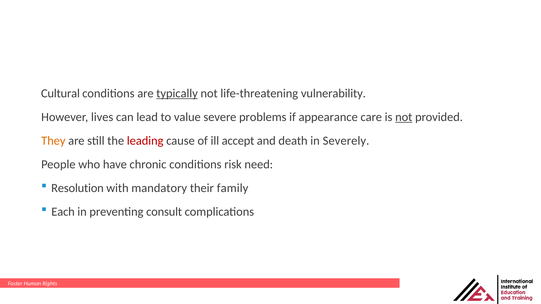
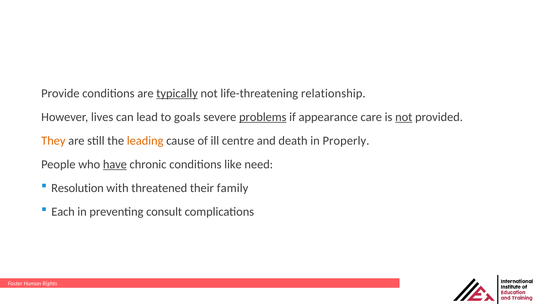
Cultural: Cultural -> Provide (60, 93)
vulnerability: vulnerability -> relationship (333, 93)
value: value -> goals (187, 117)
problems underline: none -> present (263, 117)
leading colour: red -> orange (145, 141)
accept: accept -> centre (238, 141)
Severely: Severely -> Properly (346, 141)
have underline: none -> present (115, 165)
risk: risk -> like (233, 165)
mandatory: mandatory -> threatened (159, 188)
